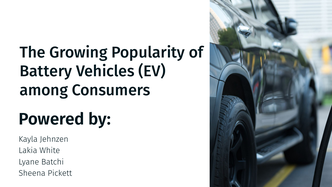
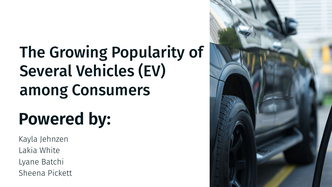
Battery: Battery -> Several (46, 71)
